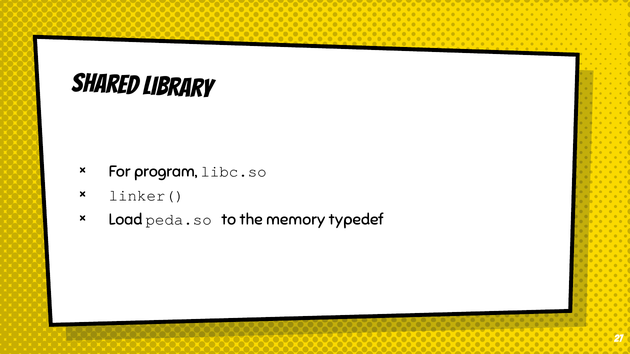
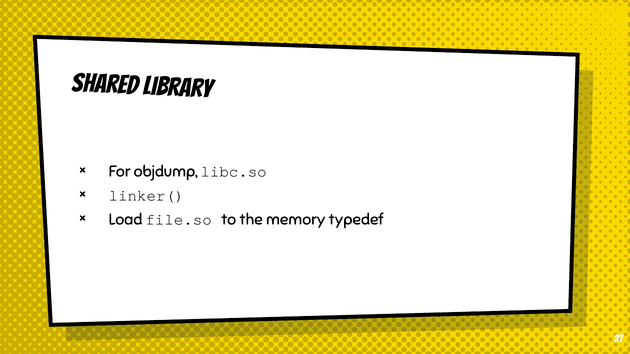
program: program -> objdump (166, 172)
peda.so: peda.so -> file.so (179, 220)
